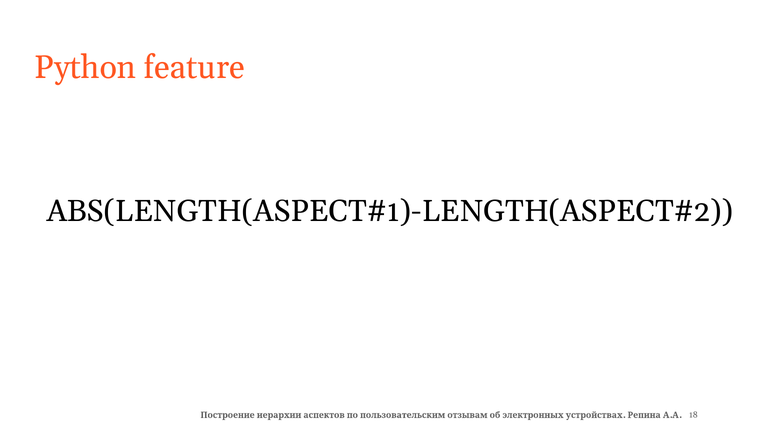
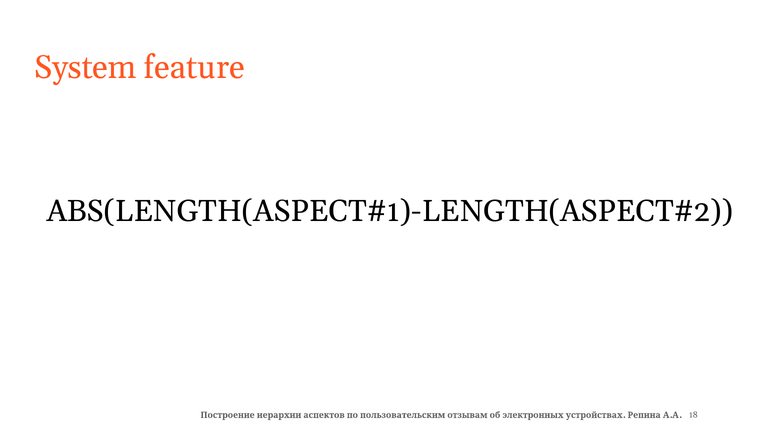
Python: Python -> System (85, 68)
